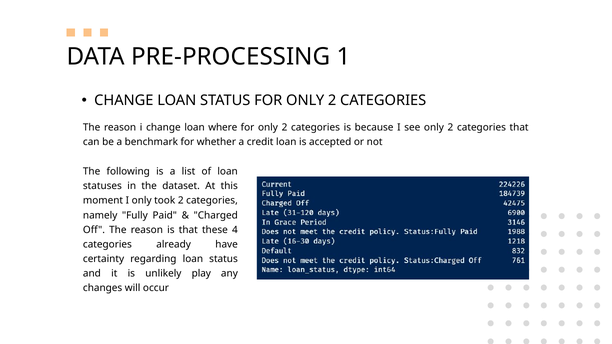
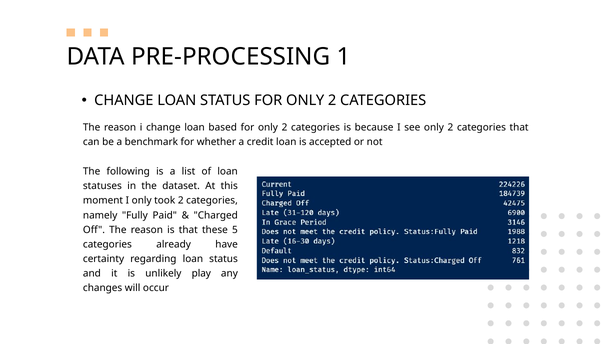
where: where -> based (223, 127)
4: 4 -> 5 (235, 230)
